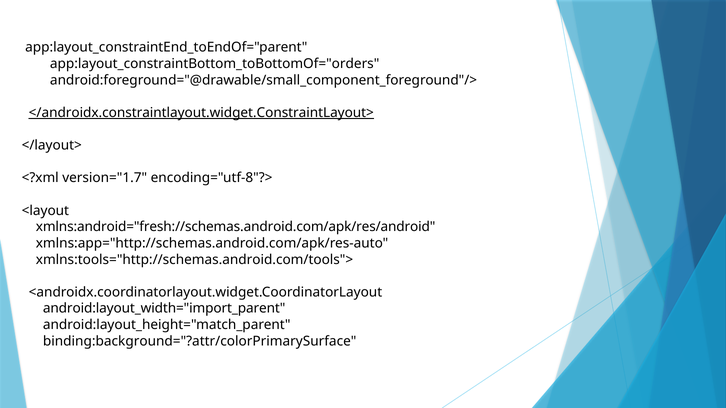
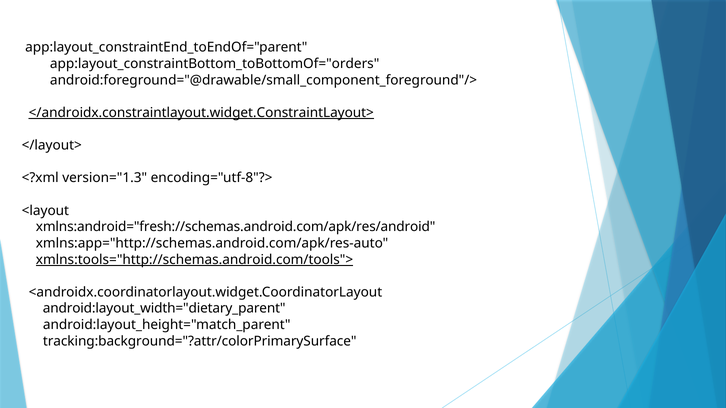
version="1.7: version="1.7 -> version="1.3 (105, 178)
xmlns:tools="http://schemas.android.com/tools"> underline: none -> present (195, 260)
android:layout_width="import_parent: android:layout_width="import_parent -> android:layout_width="dietary_parent (164, 309)
binding:background="?attr/colorPrimarySurface: binding:background="?attr/colorPrimarySurface -> tracking:background="?attr/colorPrimarySurface (200, 341)
